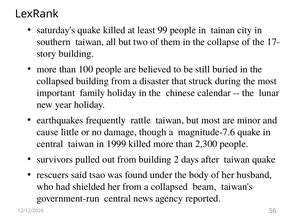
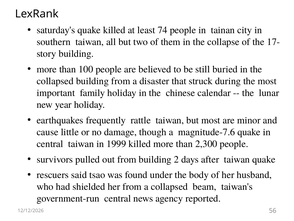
99: 99 -> 74 (163, 30)
